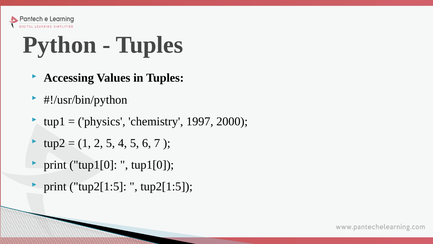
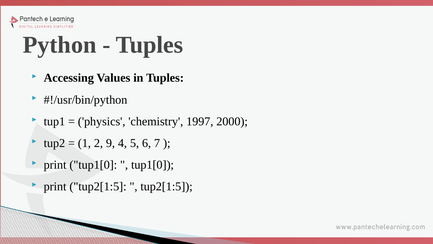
2 5: 5 -> 9 (110, 143)
